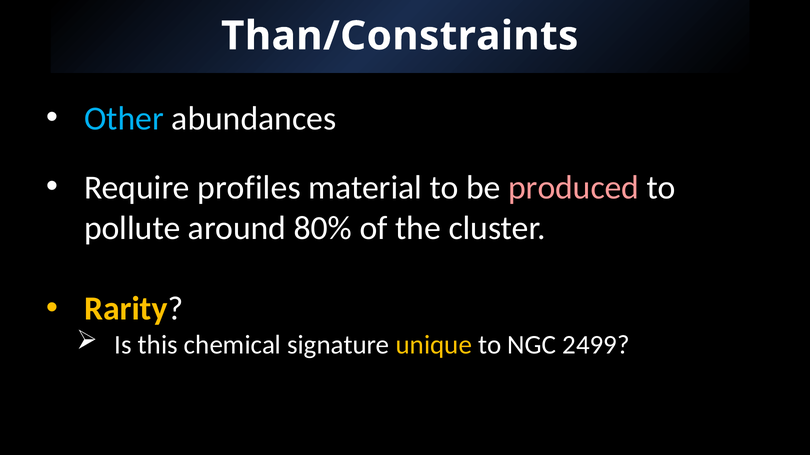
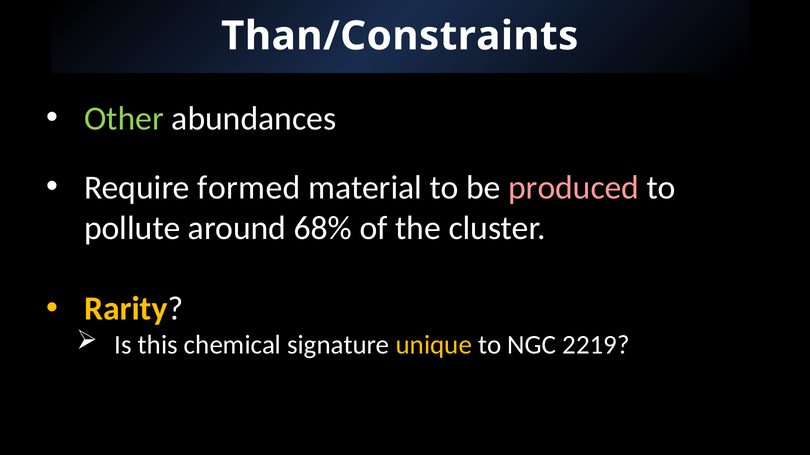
Other colour: light blue -> light green (124, 119)
profiles: profiles -> formed (249, 188)
80%: 80% -> 68% (323, 228)
2499: 2499 -> 2219 (596, 345)
